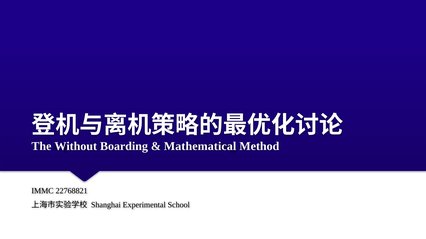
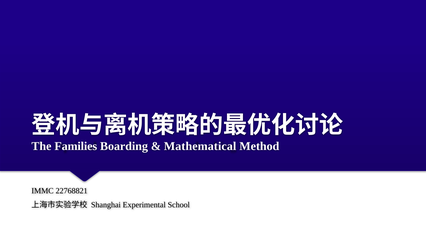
Without: Without -> Families (76, 146)
